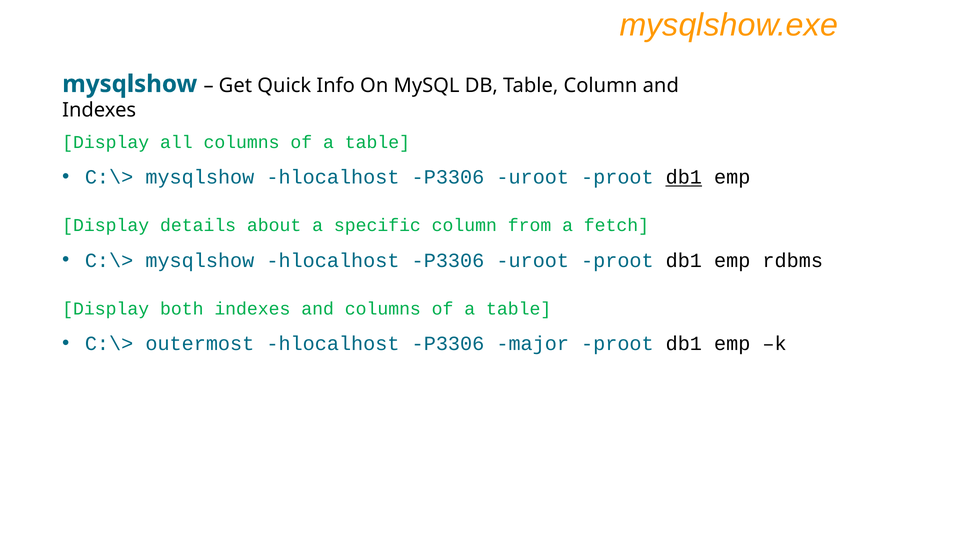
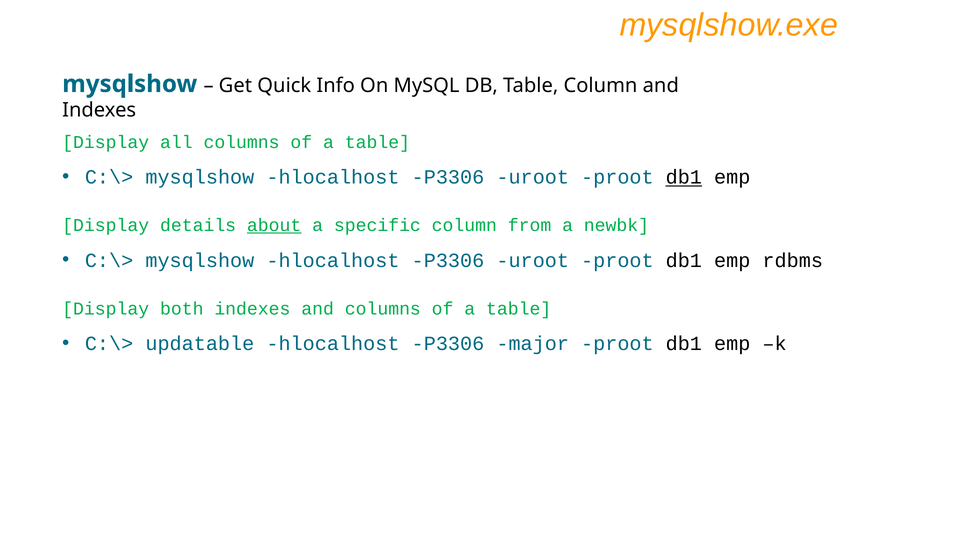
about underline: none -> present (274, 225)
fetch: fetch -> newbk (616, 225)
outermost: outermost -> updatable (200, 344)
